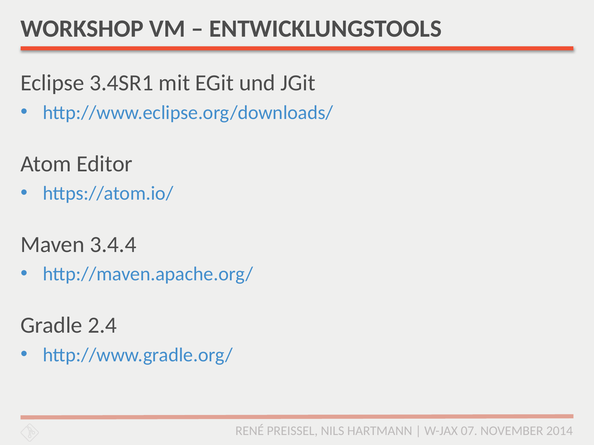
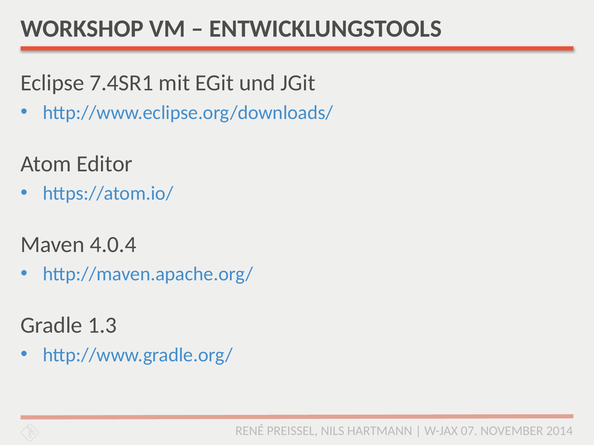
3.4SR1: 3.4SR1 -> 7.4SR1 (121, 83)
3.4.4: 3.4.4 -> 4.0.4 (113, 245)
2.4: 2.4 -> 1.3 (102, 326)
